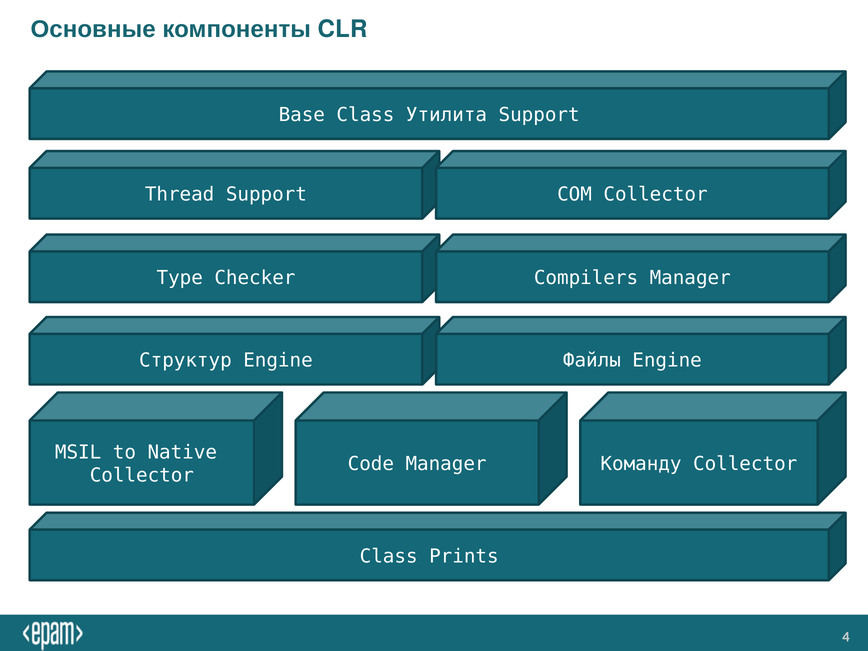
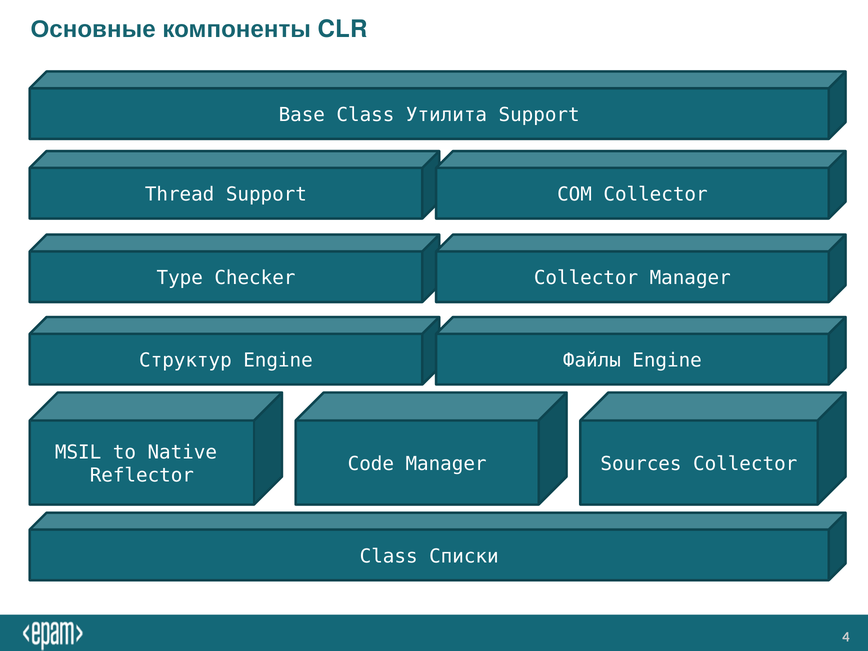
Checker Compilers: Compilers -> Collector (586, 278)
Команду: Команду -> Sources (641, 464)
Collector: Collector -> Reflector (142, 475)
Prints: Prints -> Списки (464, 556)
